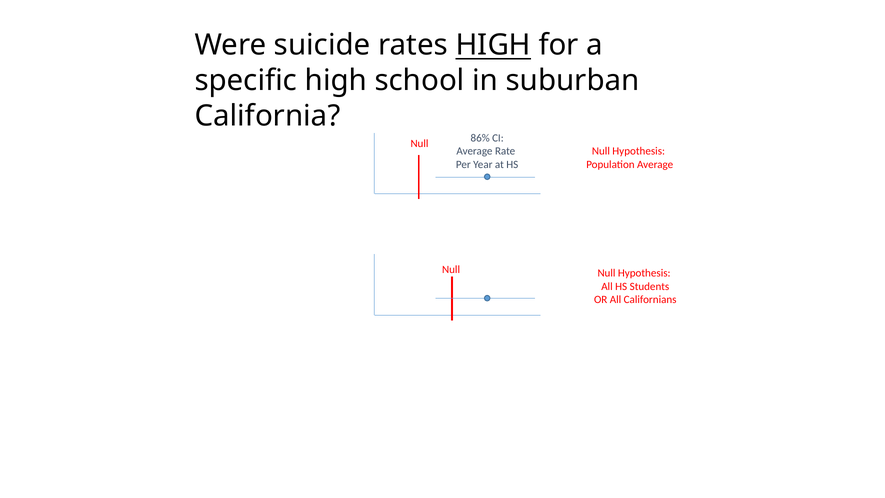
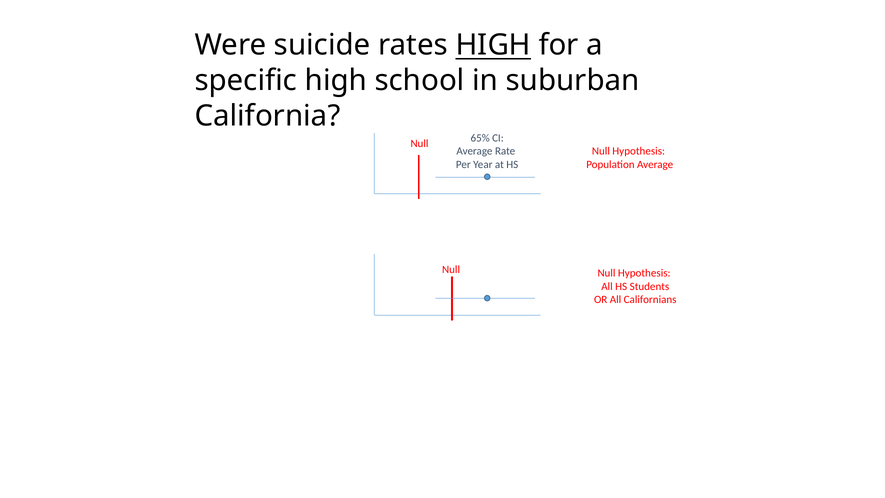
86%: 86% -> 65% (480, 138)
